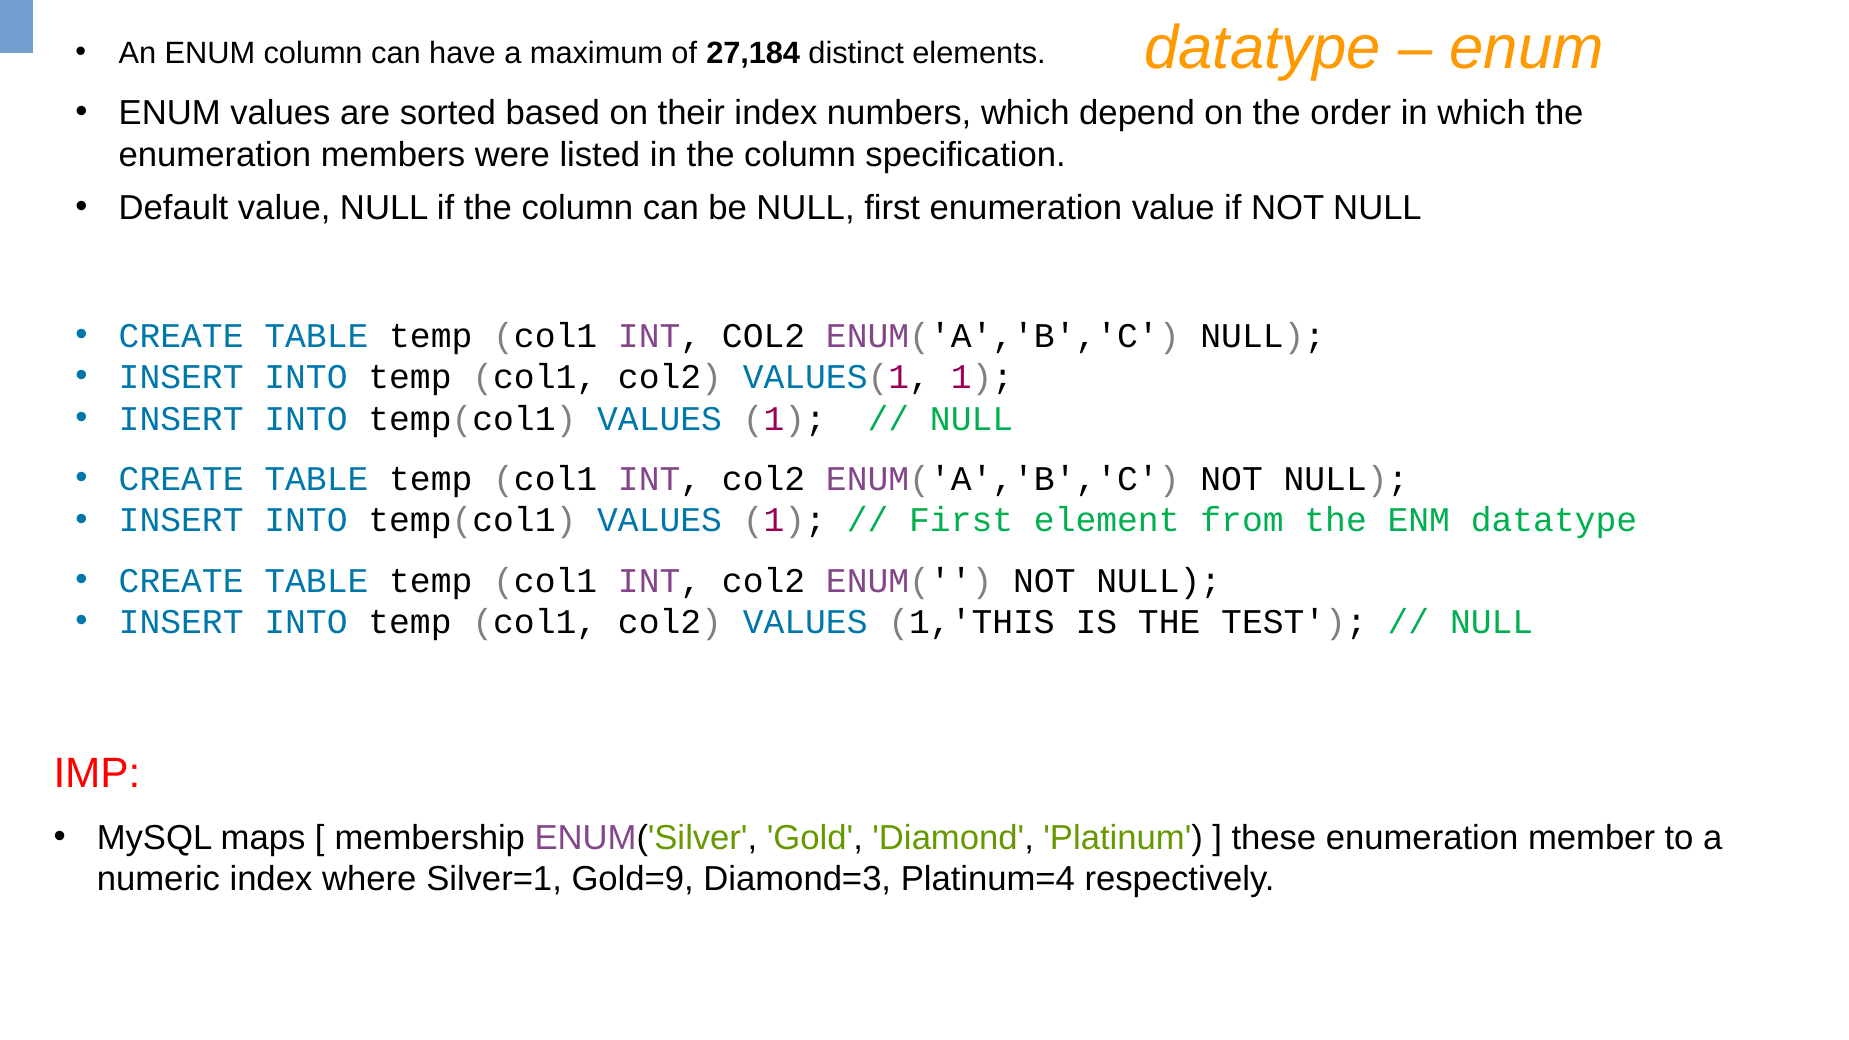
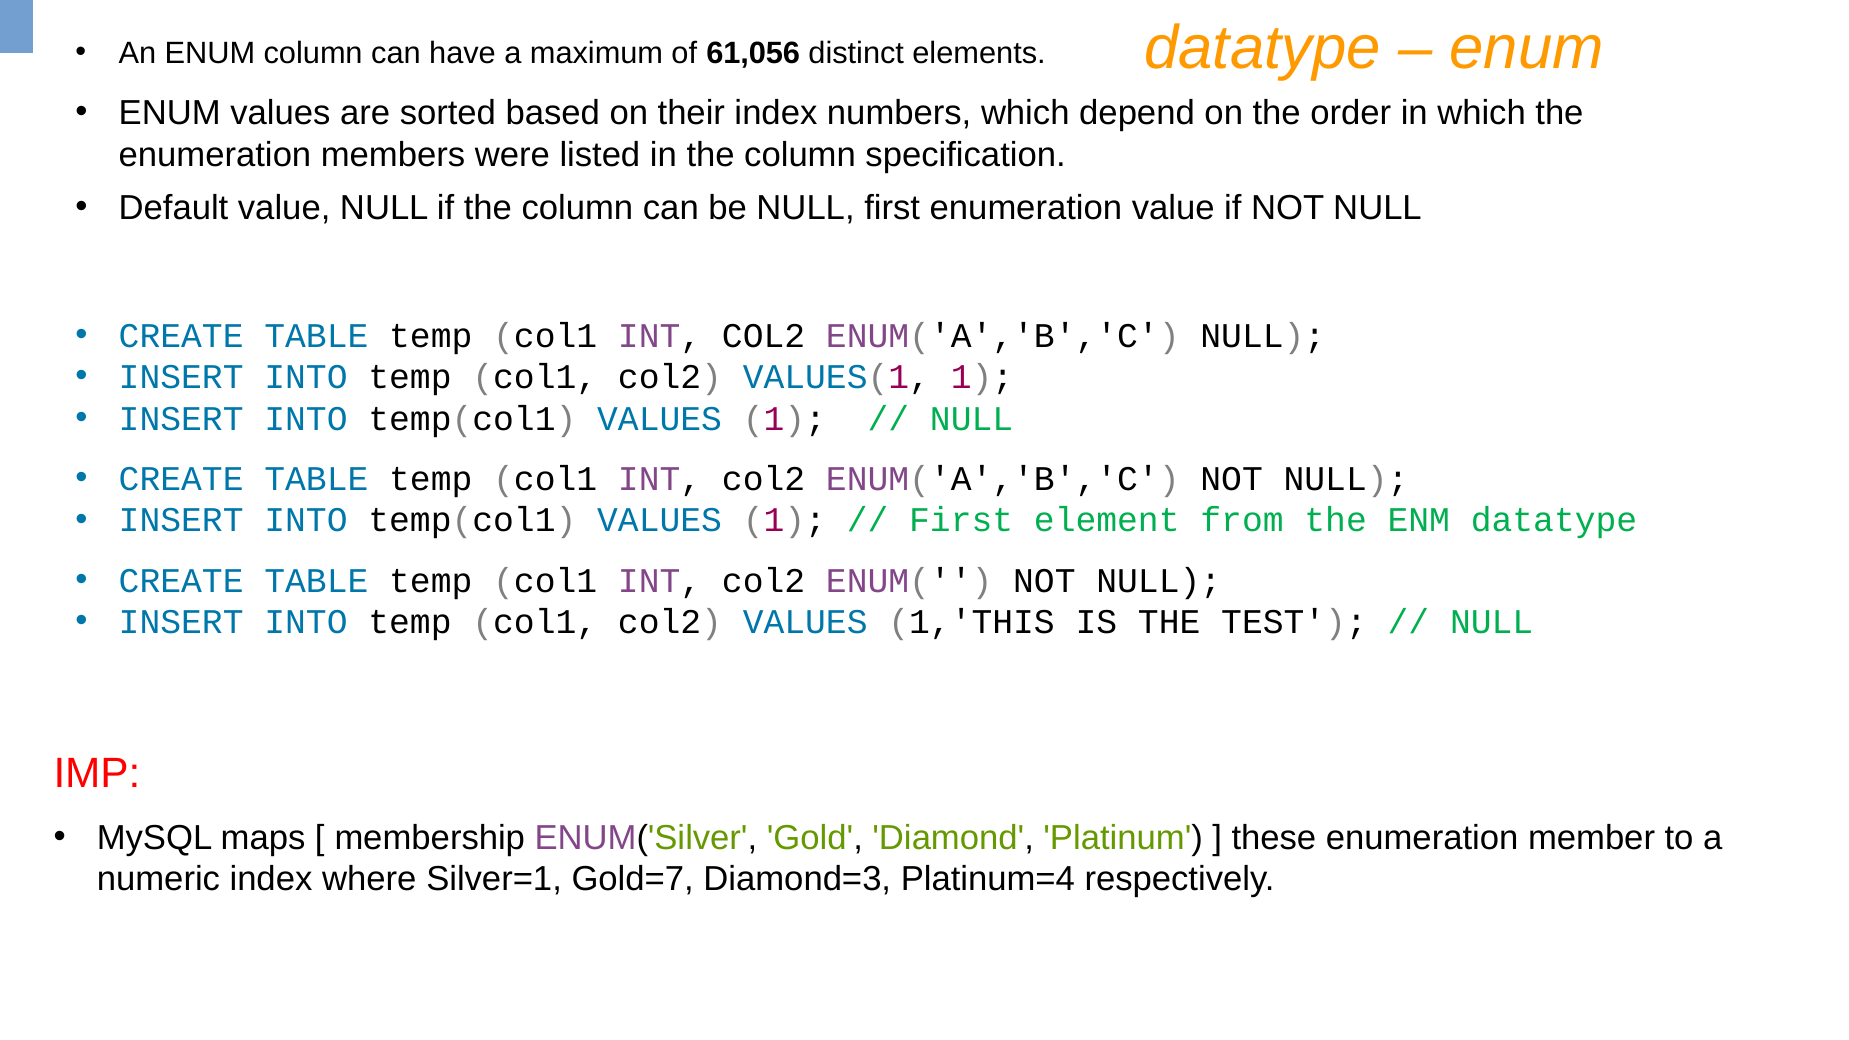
27,184: 27,184 -> 61,056 (753, 53)
Gold=9: Gold=9 -> Gold=7 (633, 879)
